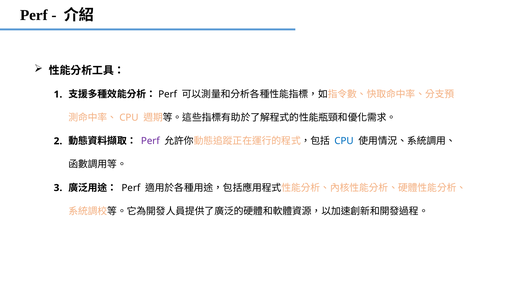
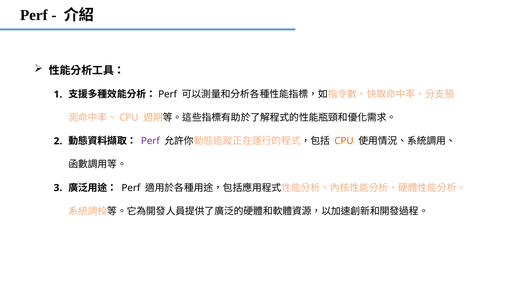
CPU colour: blue -> orange (344, 141)
